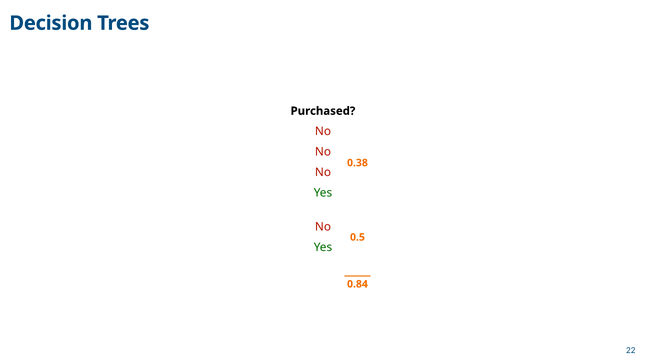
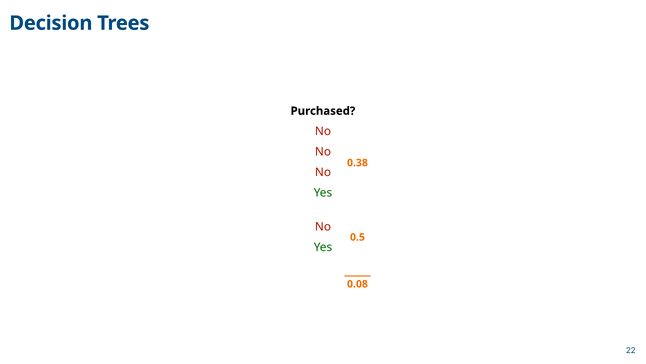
0.84: 0.84 -> 0.08 (357, 284)
